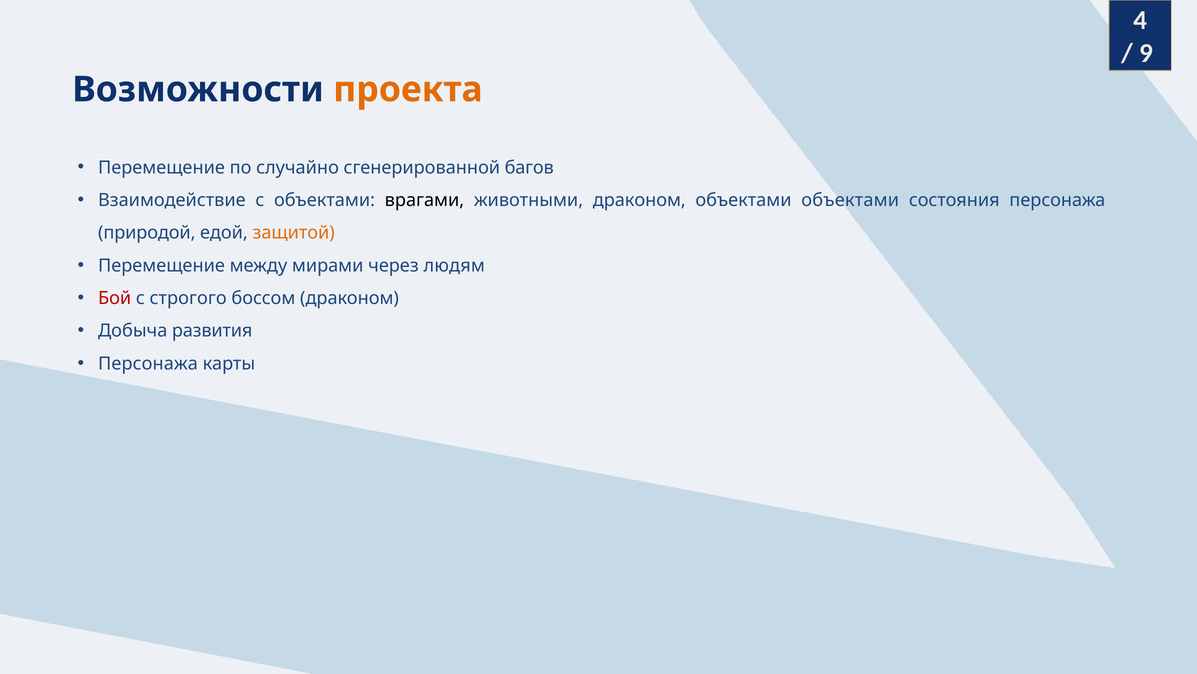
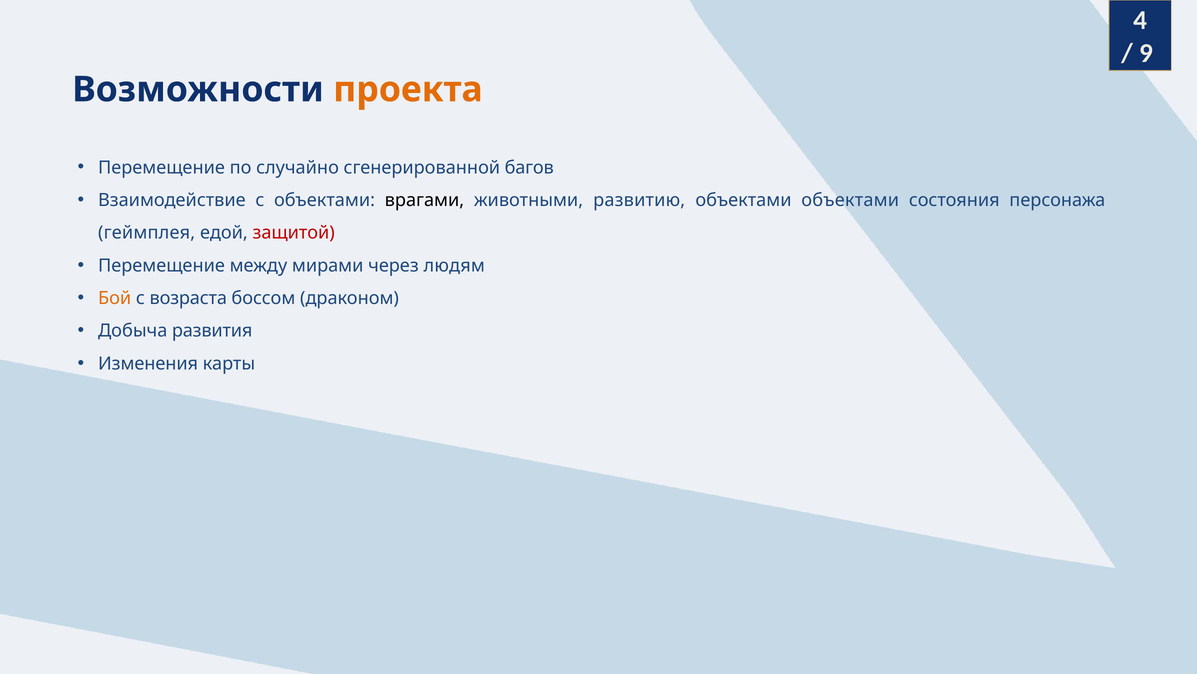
животными драконом: драконом -> развитию (639, 200)
природой: природой -> геймплея (147, 233)
защитой colour: orange -> red (294, 233)
Бой colour: red -> orange (115, 298)
строгого: строгого -> возраста (188, 298)
Персонажа: Персонажа -> Изменения (148, 363)
